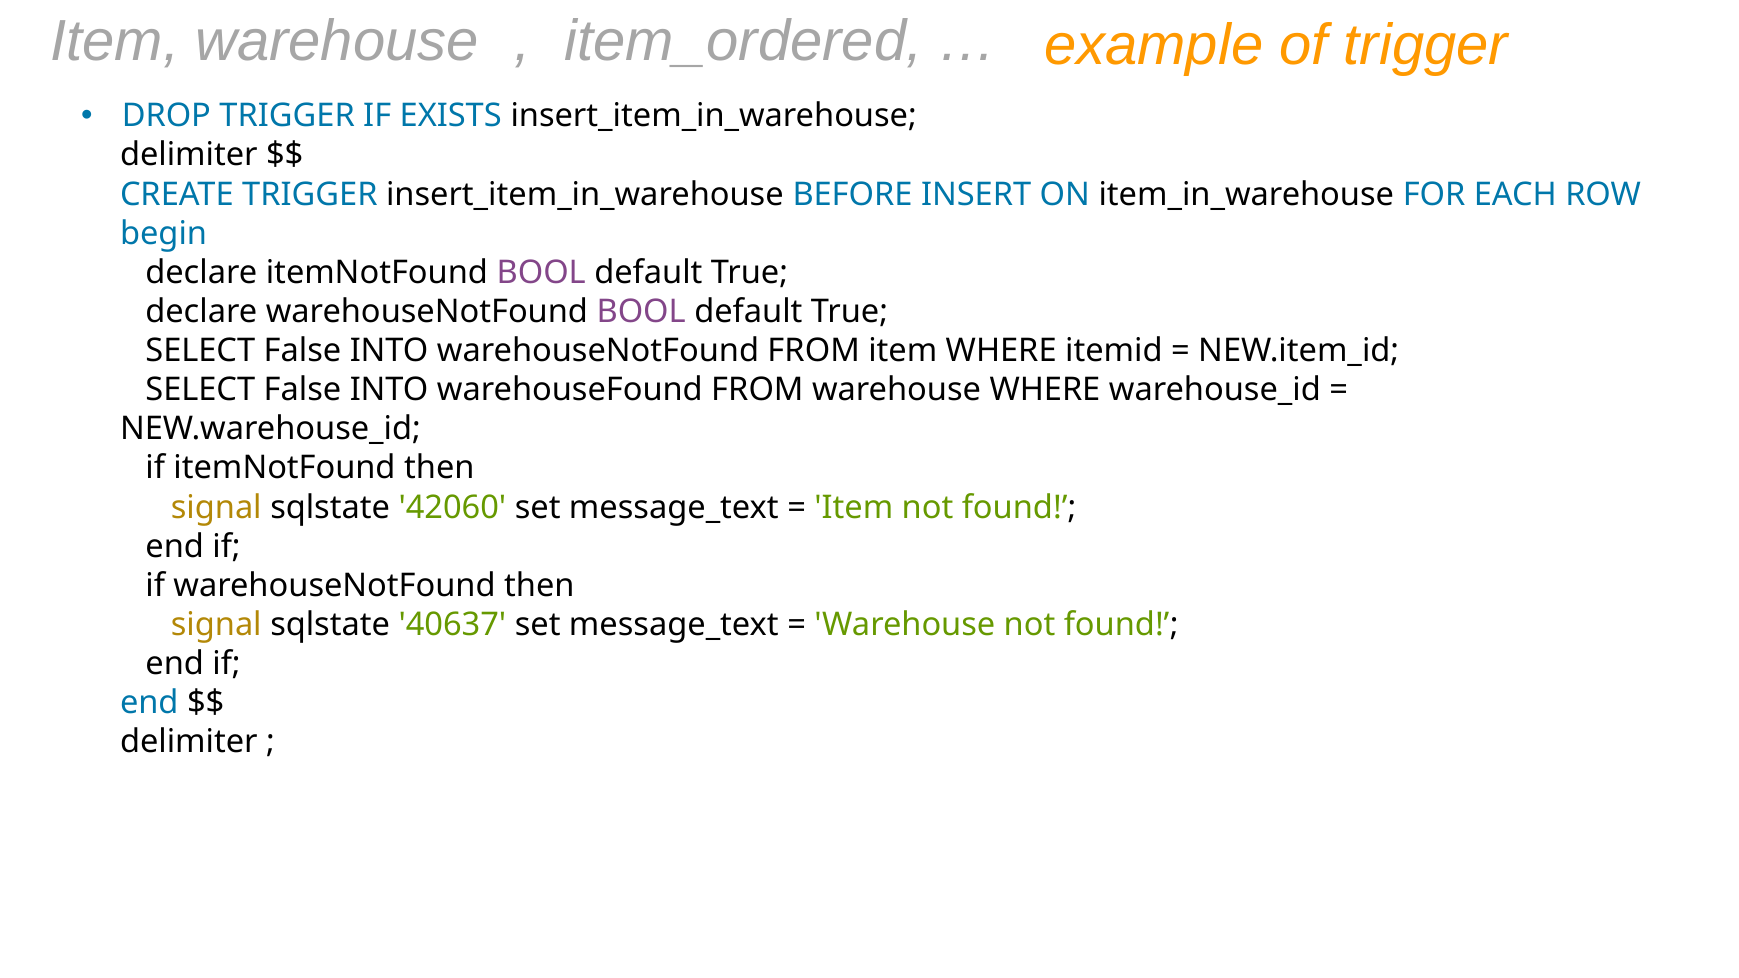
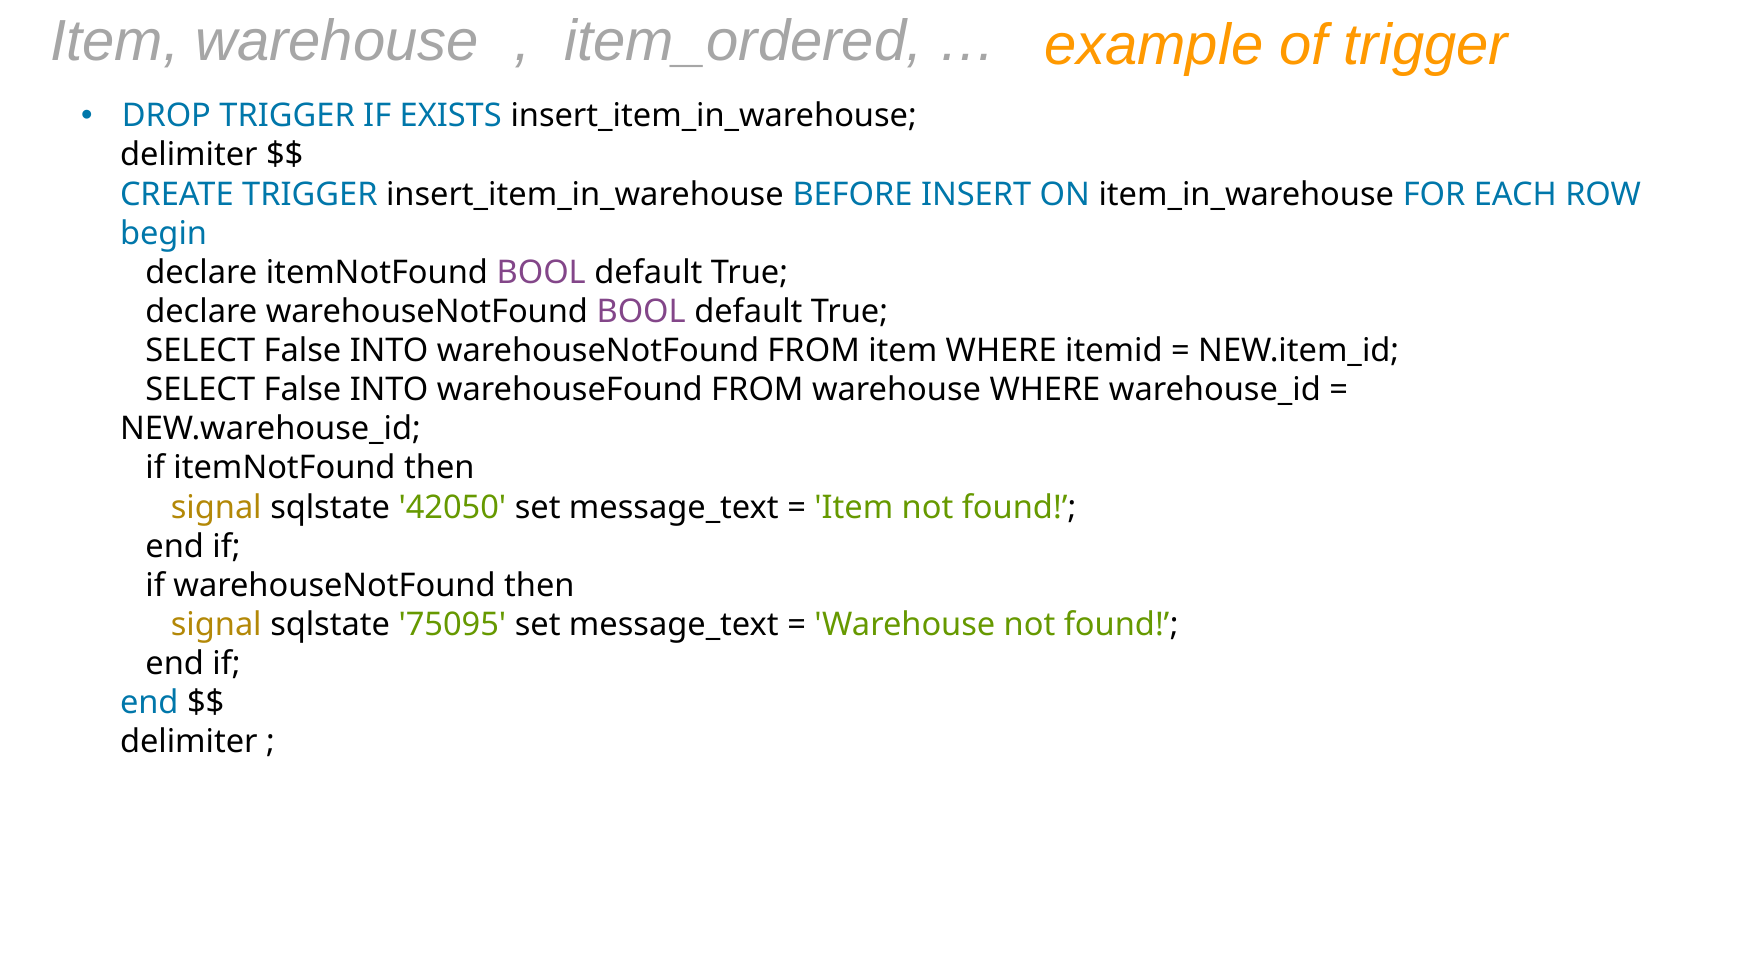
42060: 42060 -> 42050 (452, 507)
40637: 40637 -> 75095 (452, 625)
